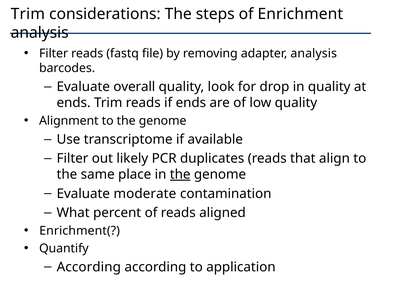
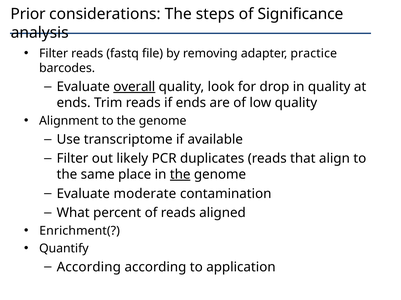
Trim: Trim -> Prior (28, 14)
Enrichment: Enrichment -> Significance (300, 14)
adapter analysis: analysis -> practice (314, 54)
overall underline: none -> present (134, 87)
